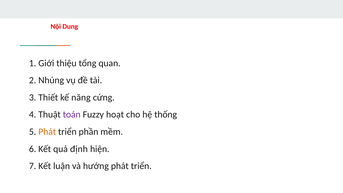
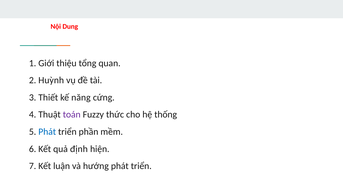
Nhúng: Nhúng -> Huỳnh (51, 80)
hoạt: hoạt -> thức (115, 115)
Phát colour: orange -> blue (47, 132)
